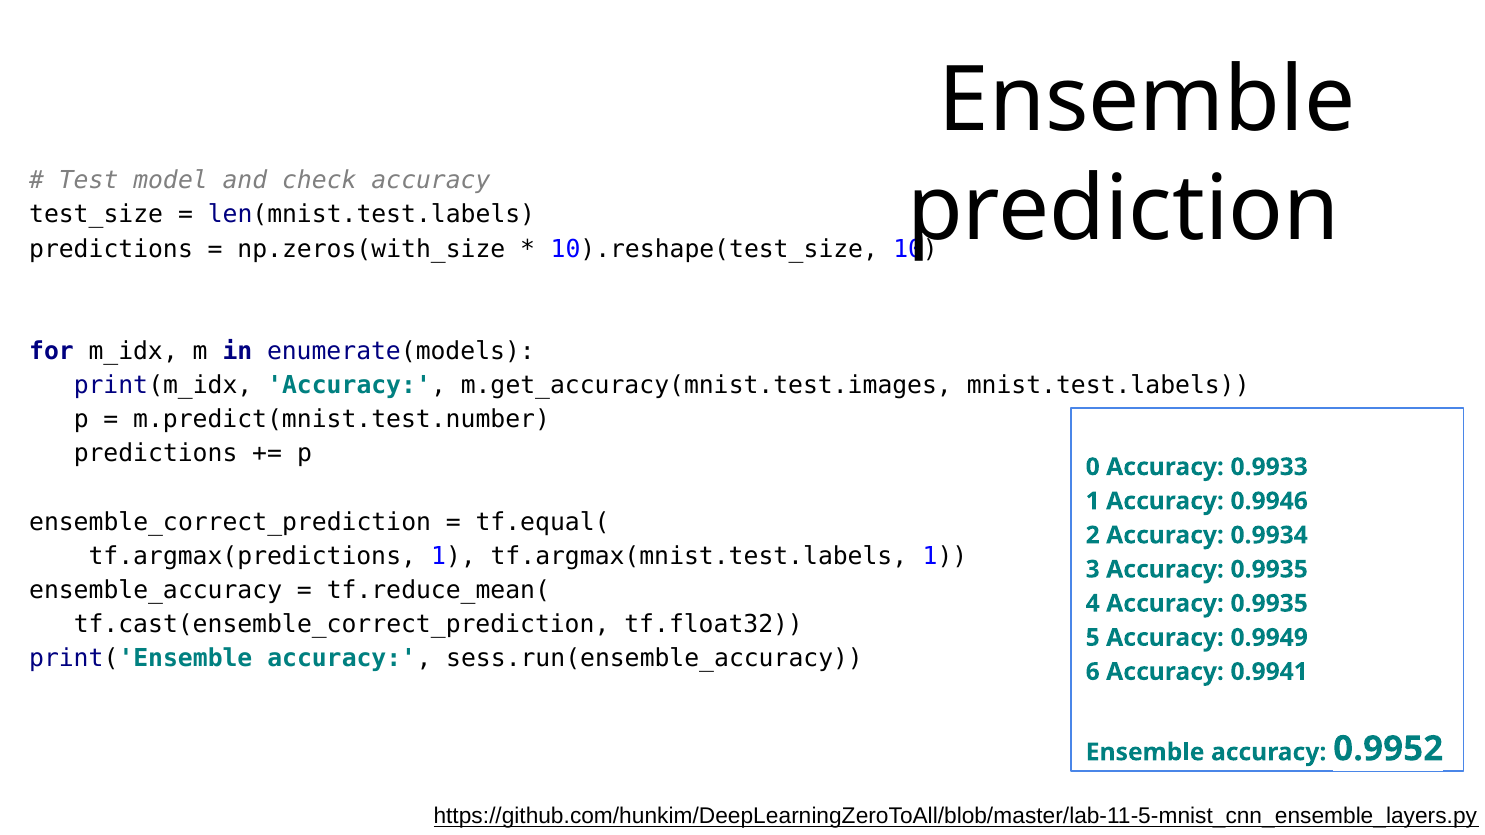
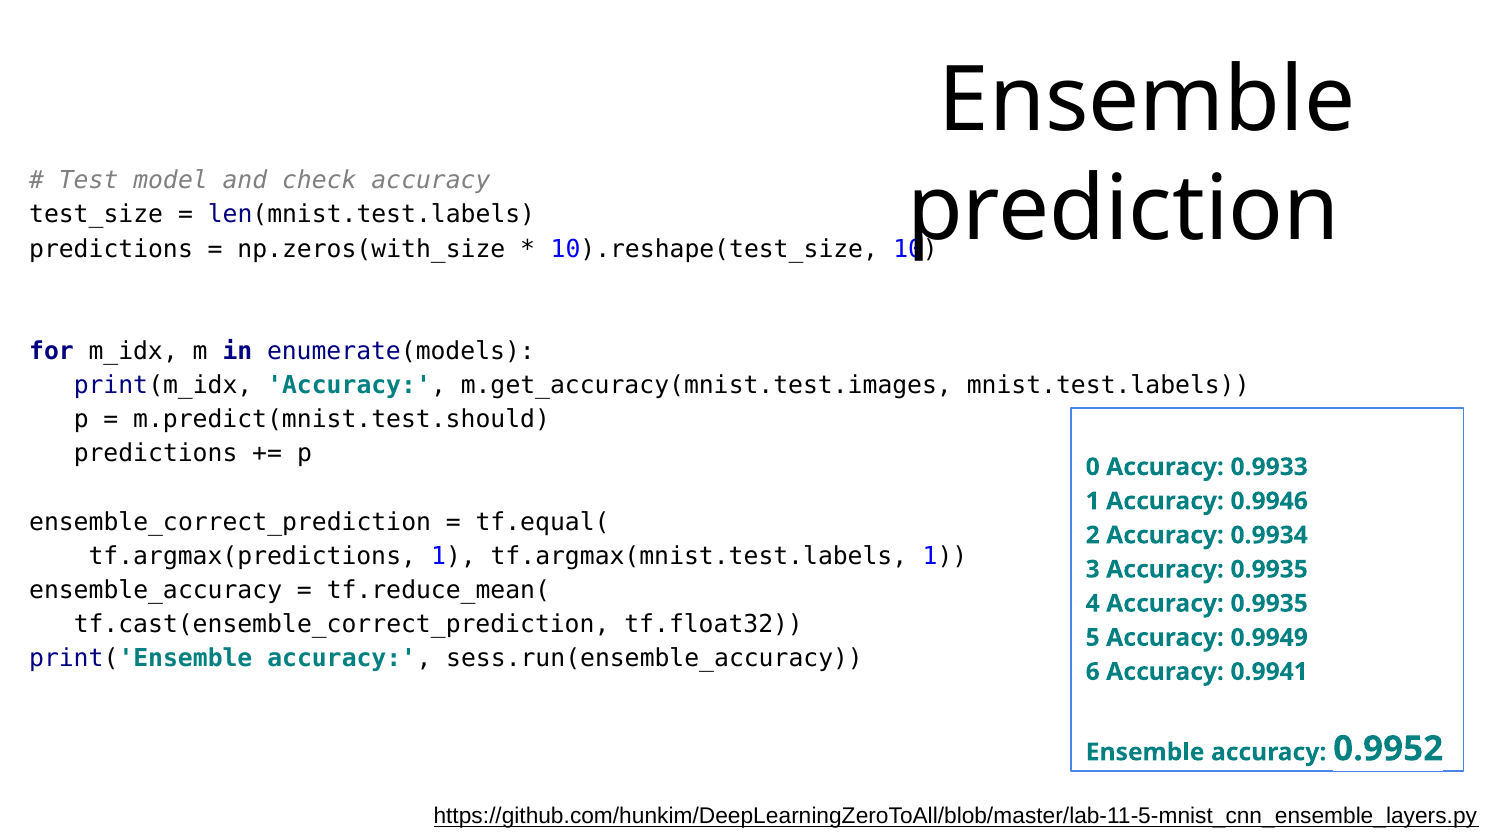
m.predict(mnist.test.number: m.predict(mnist.test.number -> m.predict(mnist.test.should (342, 420)
